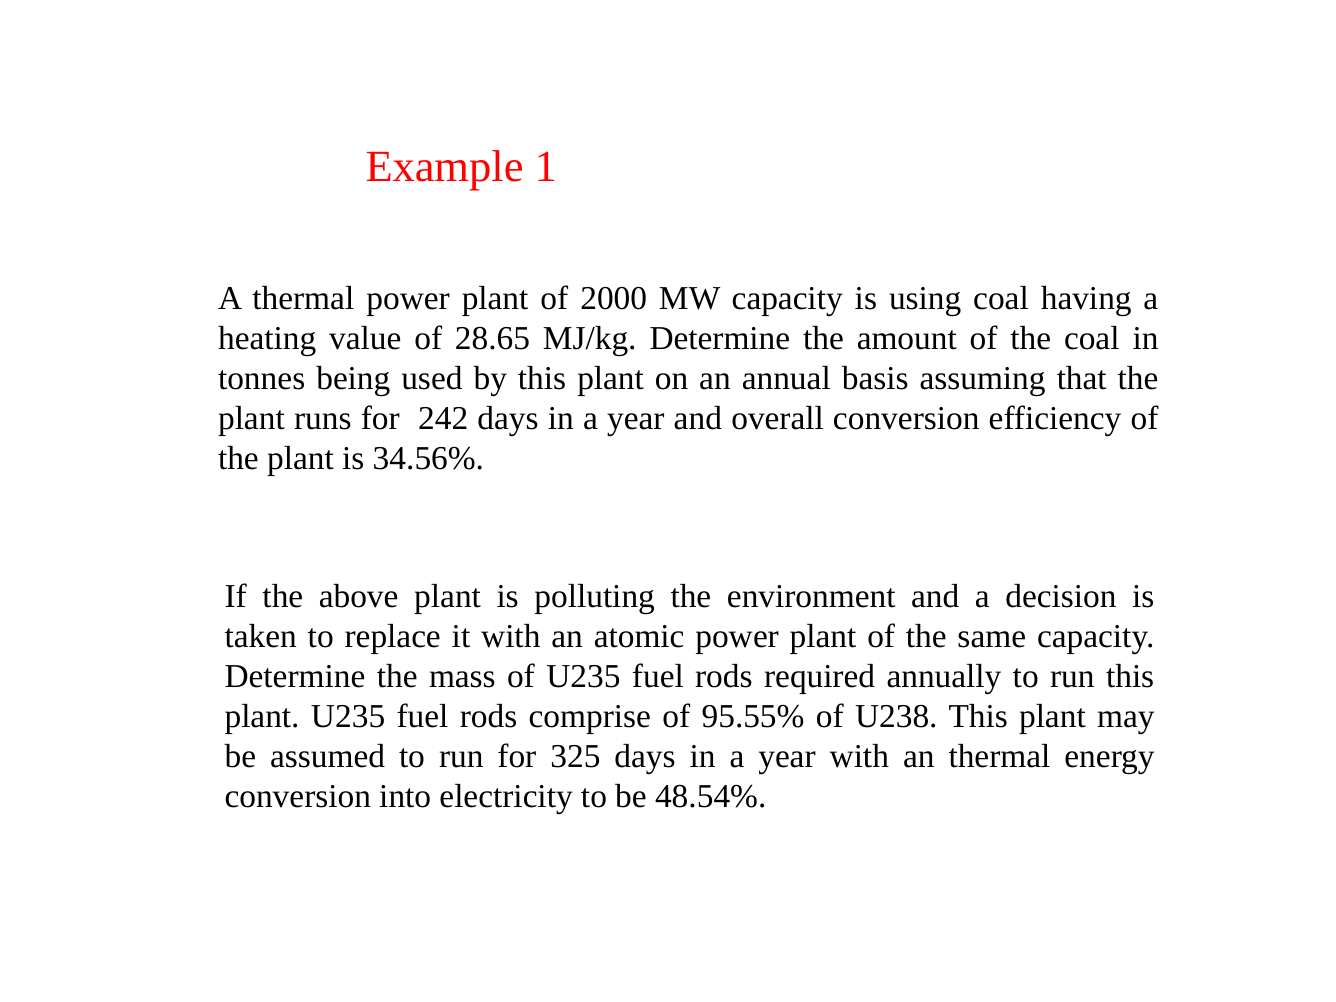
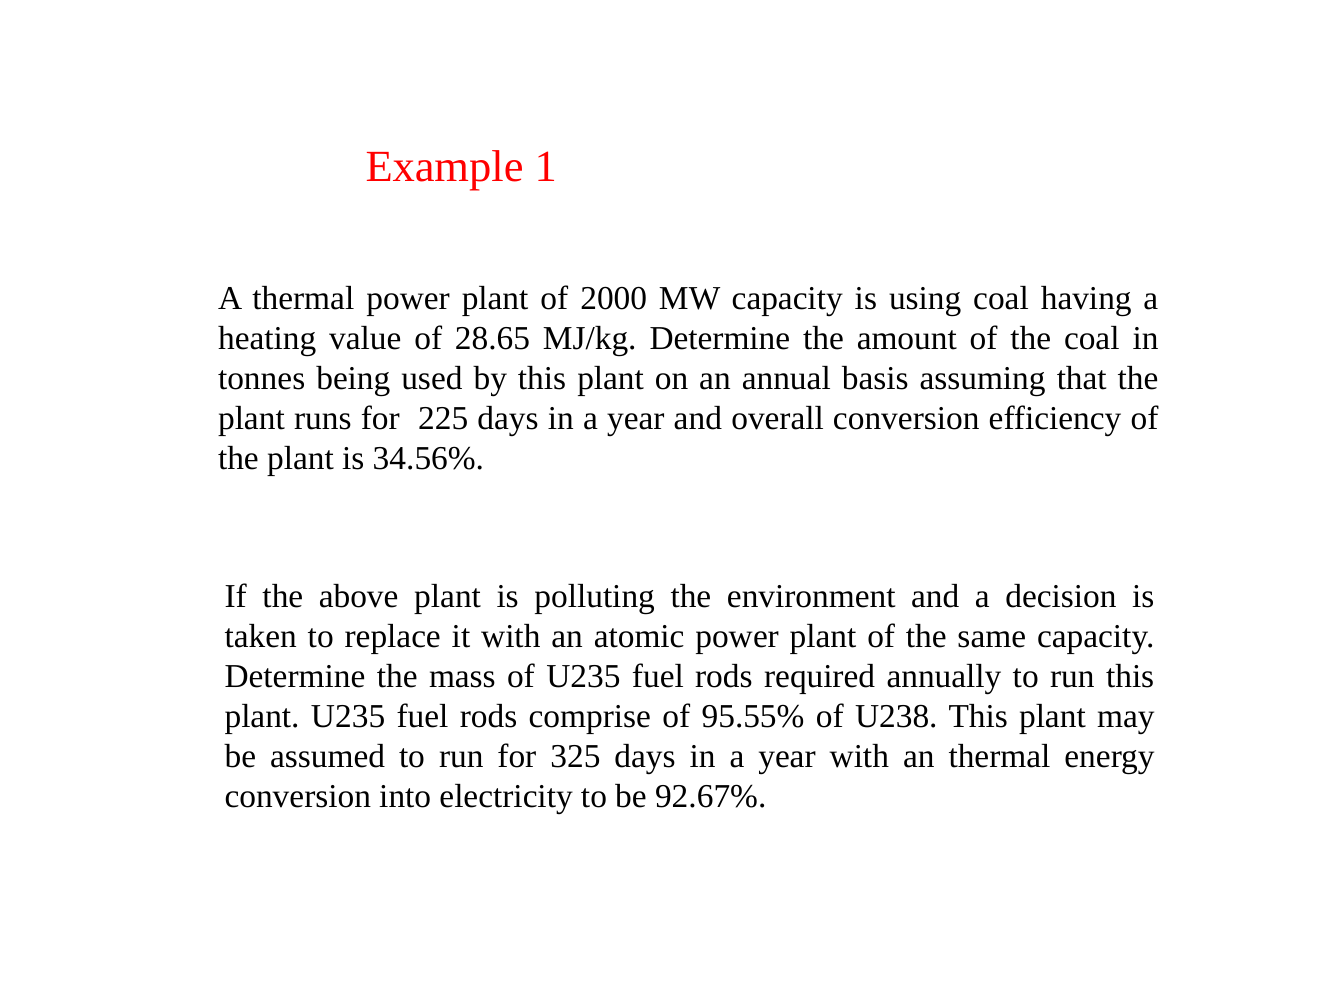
242: 242 -> 225 (443, 419)
48.54%: 48.54% -> 92.67% (711, 797)
